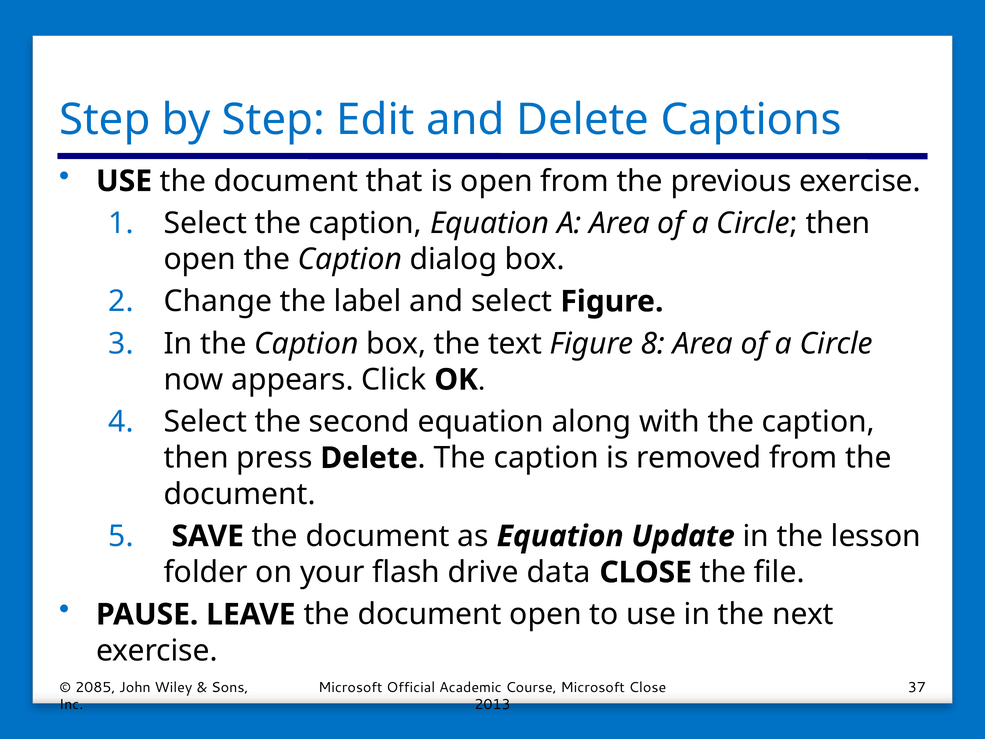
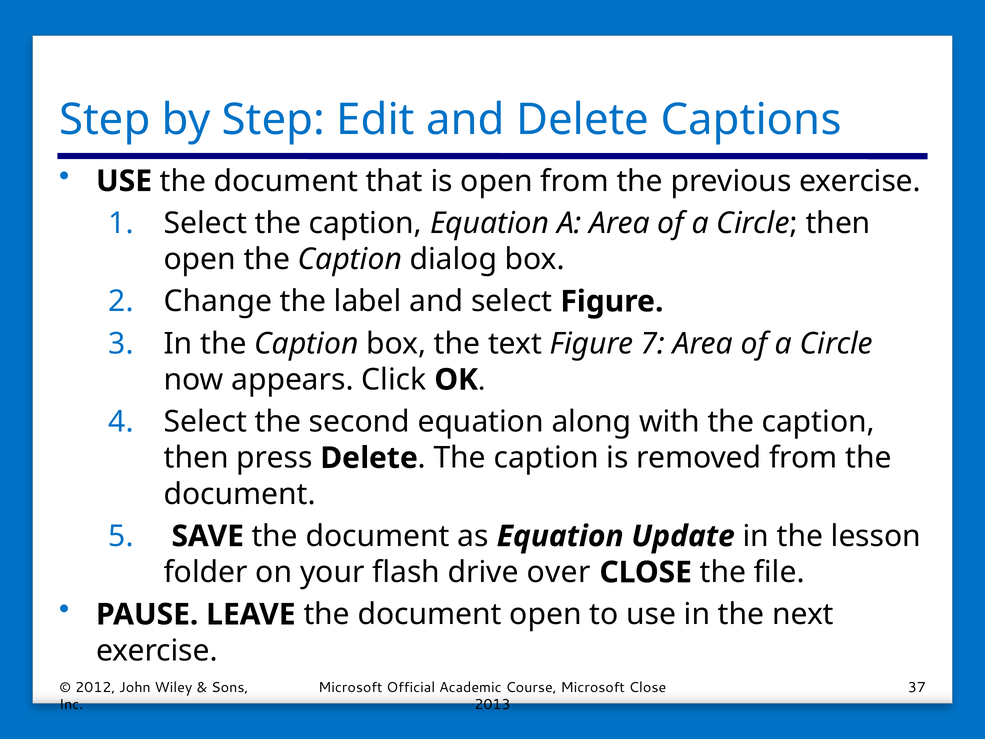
8: 8 -> 7 (653, 344)
data: data -> over (559, 572)
2085: 2085 -> 2012 (95, 687)
